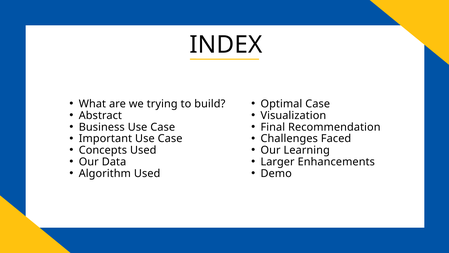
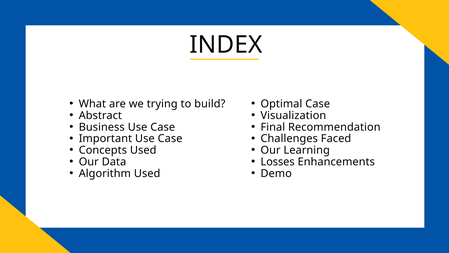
Larger: Larger -> Losses (278, 162)
